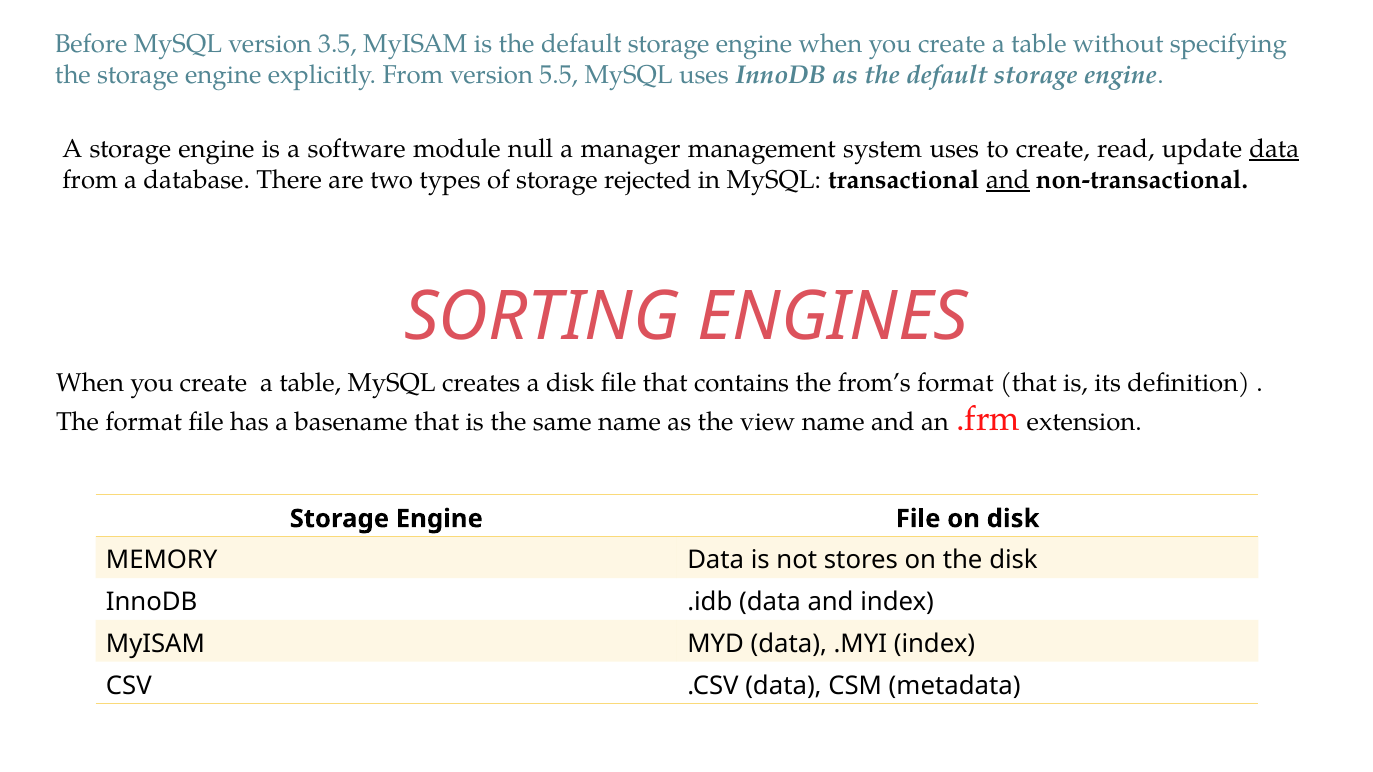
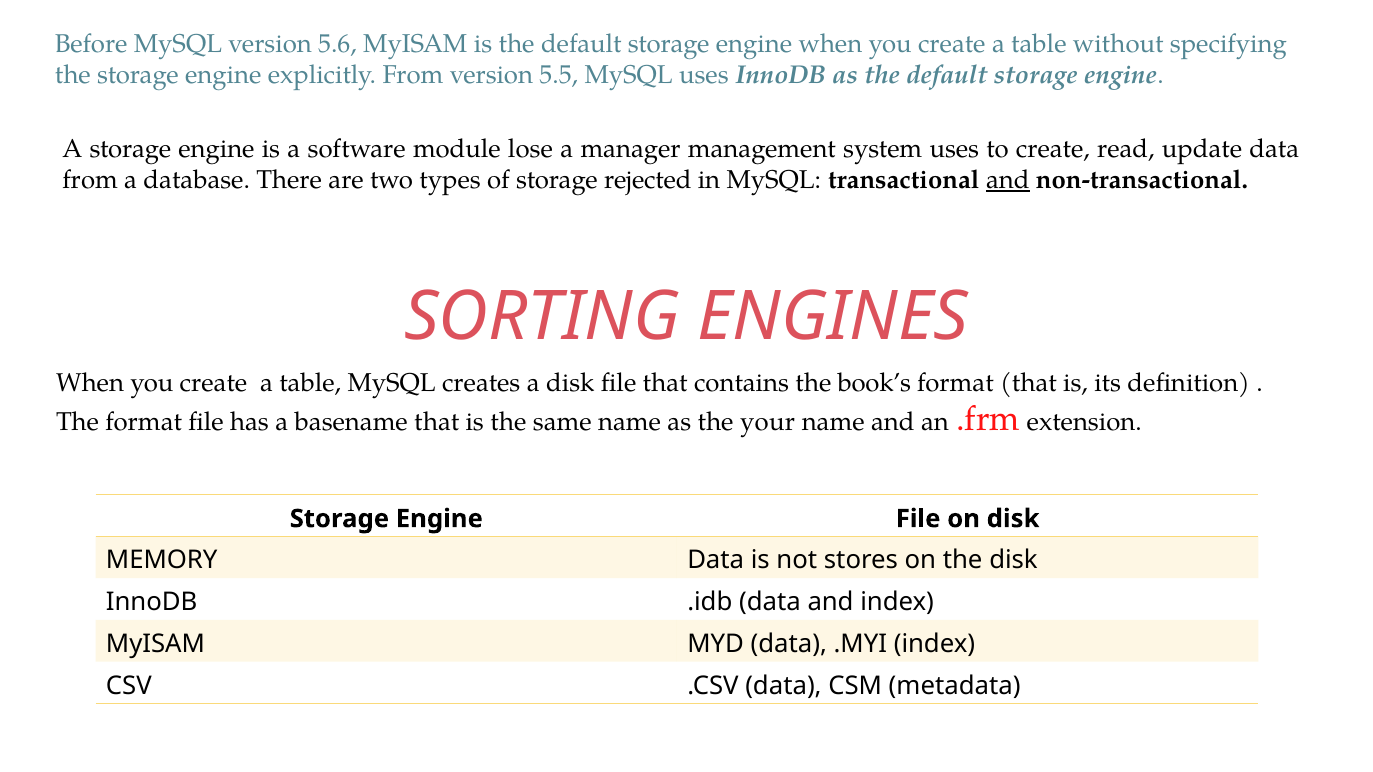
3.5: 3.5 -> 5.6 (337, 44)
null: null -> lose (530, 149)
data underline: present -> none (1274, 149)
from’s: from’s -> book’s (874, 383)
view: view -> your (768, 422)
